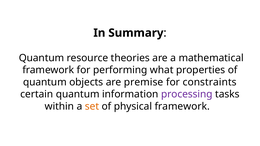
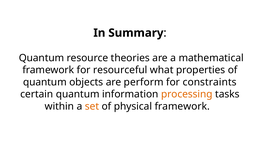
performing: performing -> resourceful (120, 70)
premise: premise -> perform (144, 82)
processing colour: purple -> orange (187, 94)
